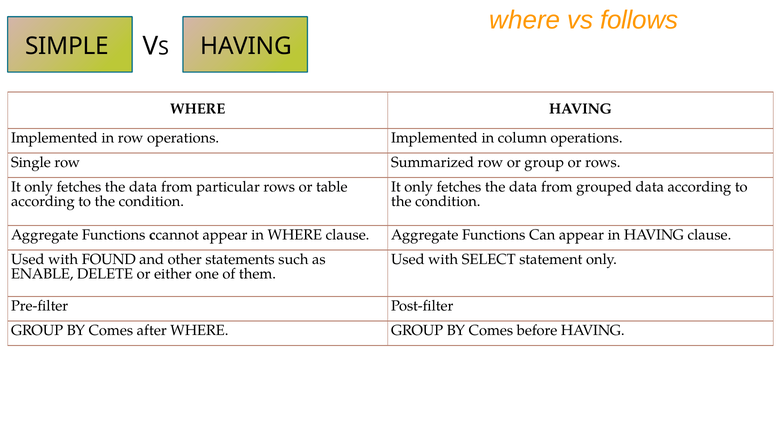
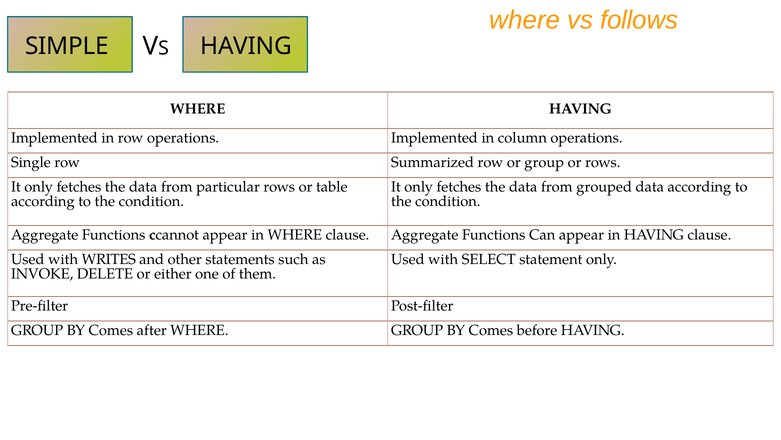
FOUND: FOUND -> WRITES (109, 259)
ENABLE: ENABLE -> INVOKE (42, 274)
